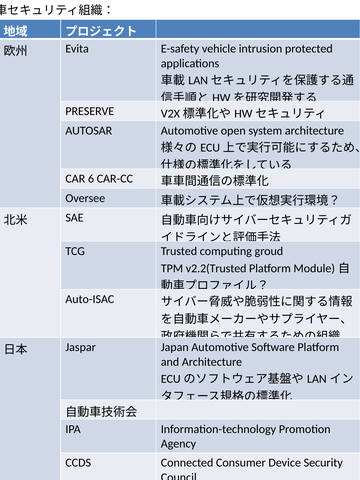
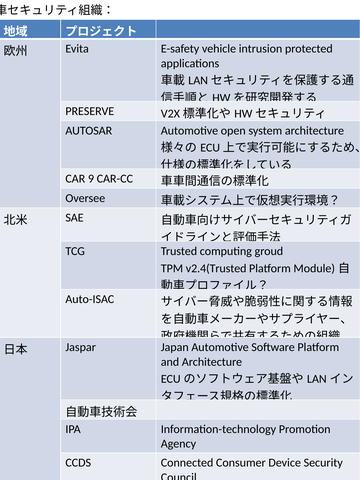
6: 6 -> 9 (91, 179)
v2.2(Trusted: v2.2(Trusted -> v2.4(Trusted (216, 268)
